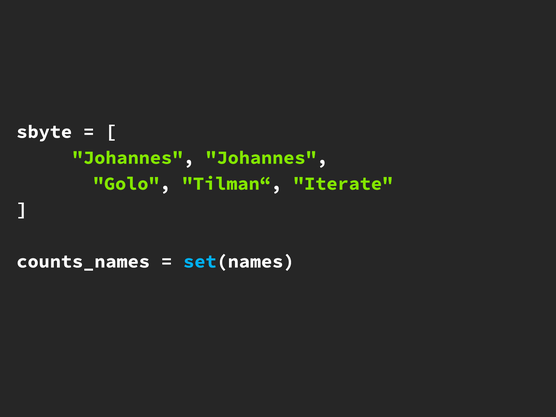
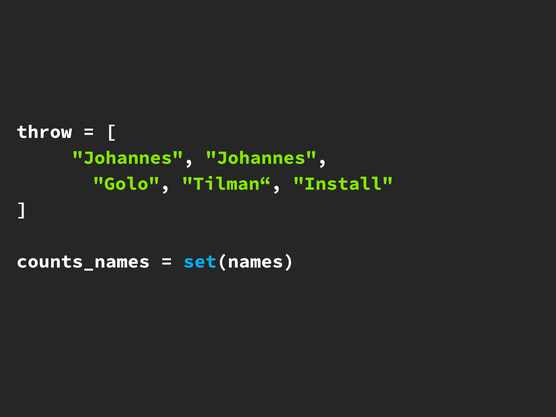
sbyte: sbyte -> throw (44, 132)
Iterate: Iterate -> Install (343, 184)
